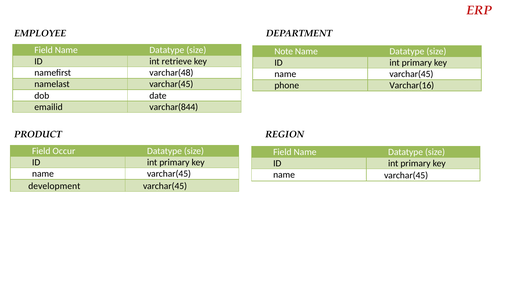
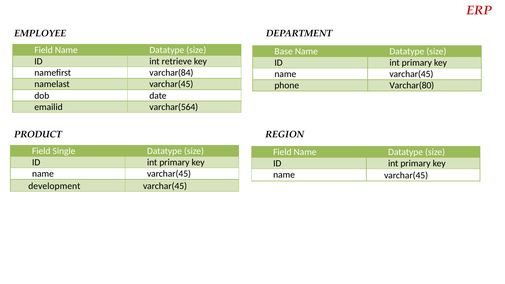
Note: Note -> Base (284, 51)
varchar(48: varchar(48 -> varchar(84 (171, 73)
Varchar(16: Varchar(16 -> Varchar(80 (412, 86)
varchar(844: varchar(844 -> varchar(564 (174, 107)
Occur: Occur -> Single (64, 151)
